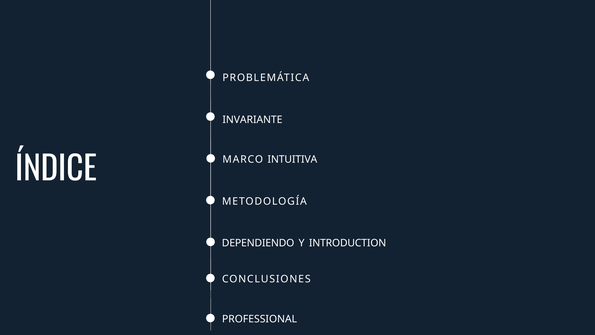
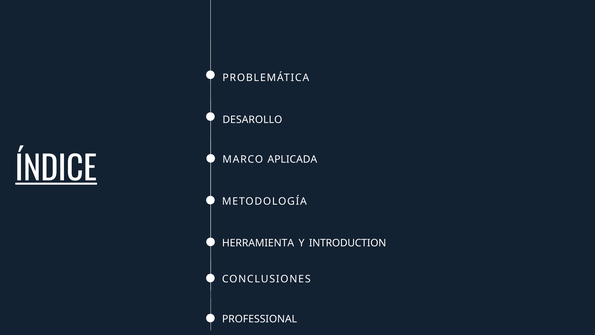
INVARIANTE: INVARIANTE -> DESAROLLO (252, 119)
INTUITIVA: INTUITIVA -> APLICADA (292, 159)
ÍNDICE underline: none -> present (56, 169)
DEPENDIENDO: DEPENDIENDO -> HERRAMIENTA (258, 243)
